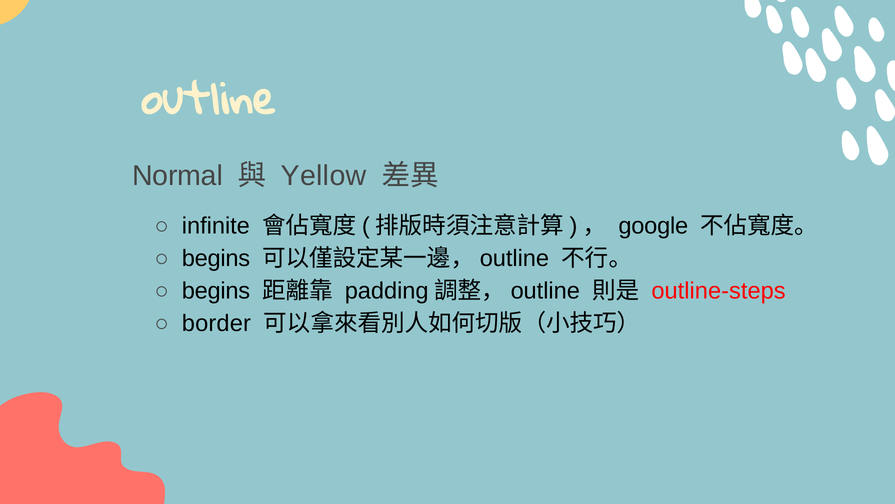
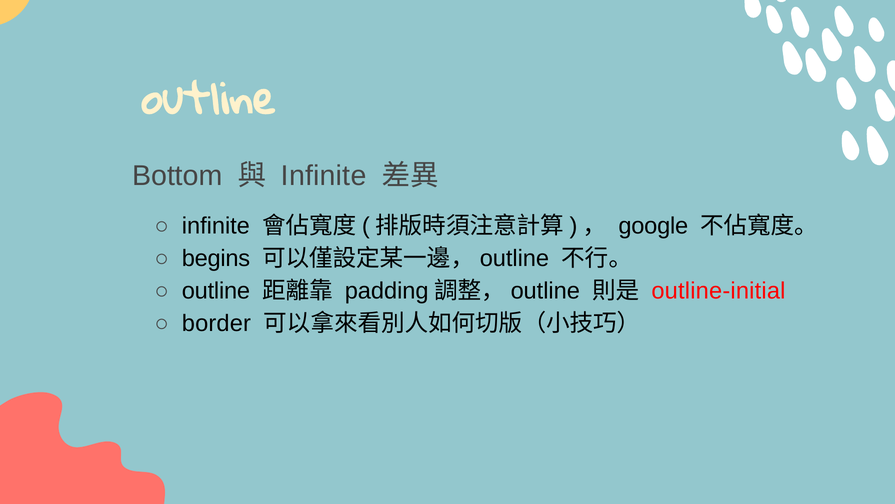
Normal: Normal -> Bottom (177, 175)
Yellow: Yellow -> Infinite (324, 175)
begins: begins -> outline (216, 291)
outline-steps: outline-steps -> outline-initial (718, 291)
